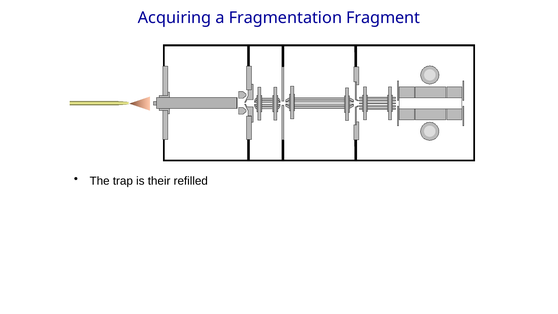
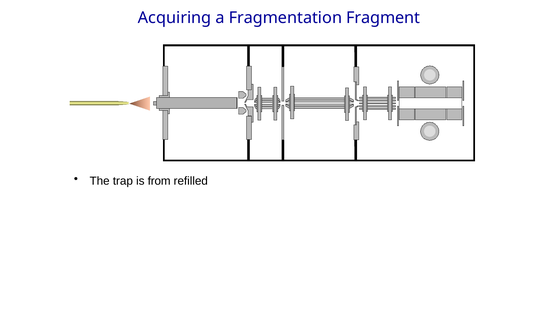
their: their -> from (159, 181)
